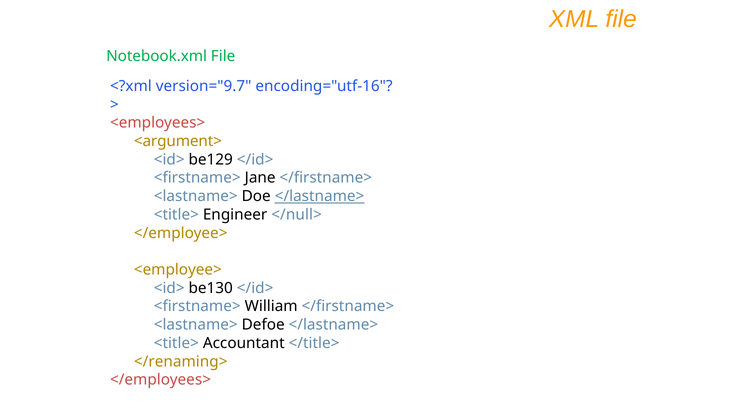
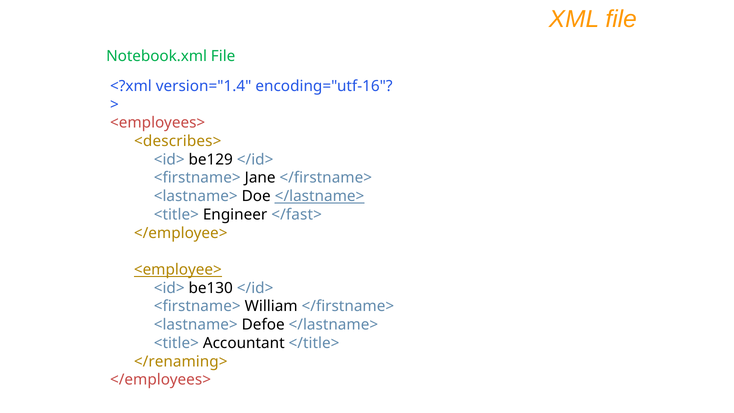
version="9.7: version="9.7 -> version="1.4 (204, 86)
<argument>: <argument> -> <describes> (178, 141)
</null>: </null> -> </fast> (297, 215)
<employee> underline: none -> present (178, 270)
